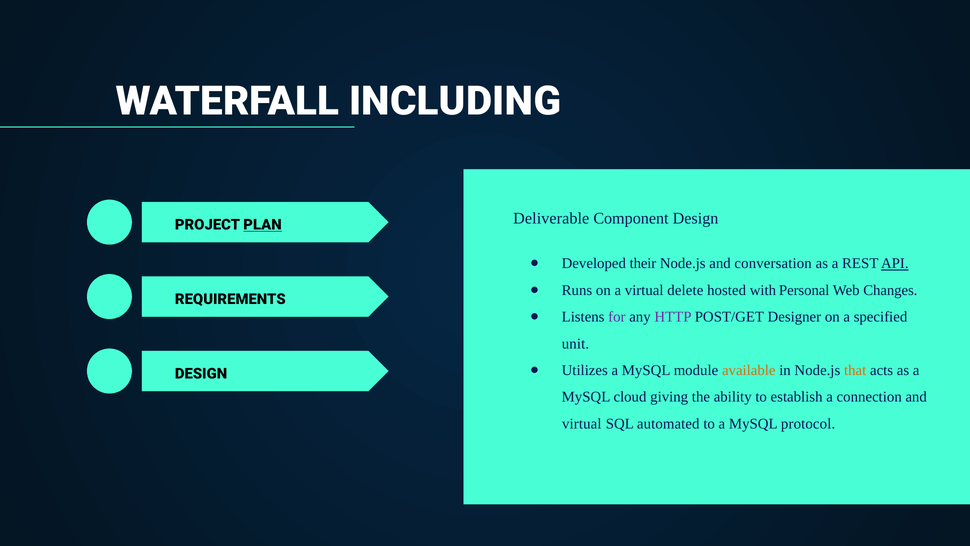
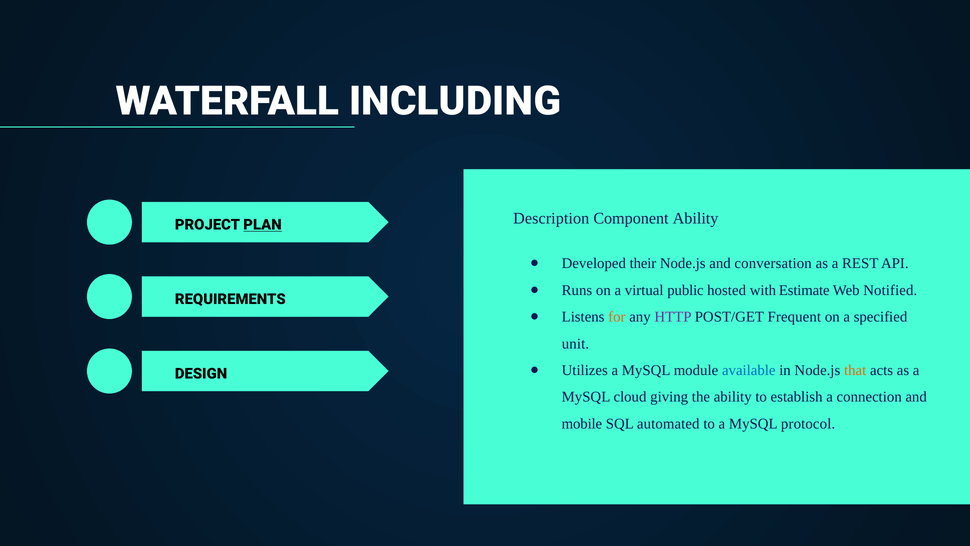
Deliverable: Deliverable -> Description (551, 218)
Component Design: Design -> Ability (696, 218)
API underline: present -> none (895, 263)
delete: delete -> public (685, 290)
Personal: Personal -> Estimate (804, 290)
Changes: Changes -> Notified (890, 290)
for colour: purple -> orange (617, 317)
Designer: Designer -> Frequent (794, 317)
available colour: orange -> blue (749, 370)
virtual: virtual -> mobile (582, 424)
